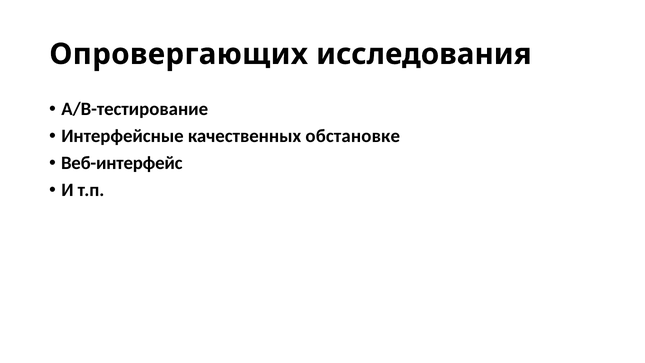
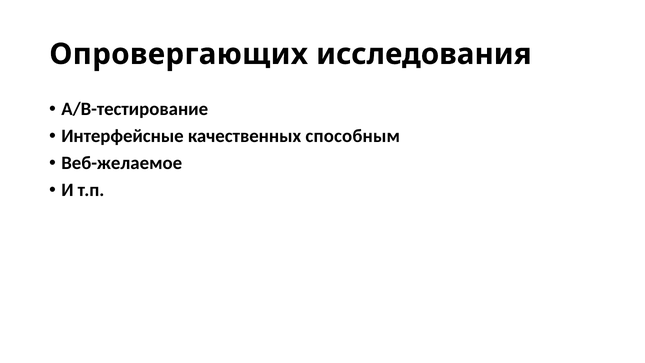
обстановке: обстановке -> способным (353, 136)
Веб-интерфейс: Веб-интерфейс -> Веб-желаемое (122, 163)
